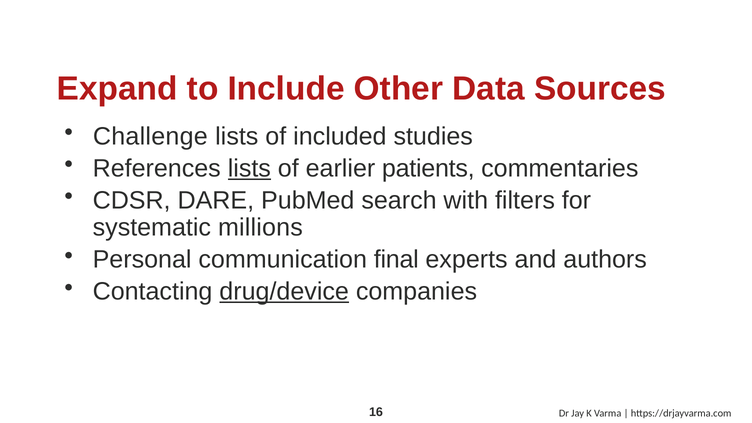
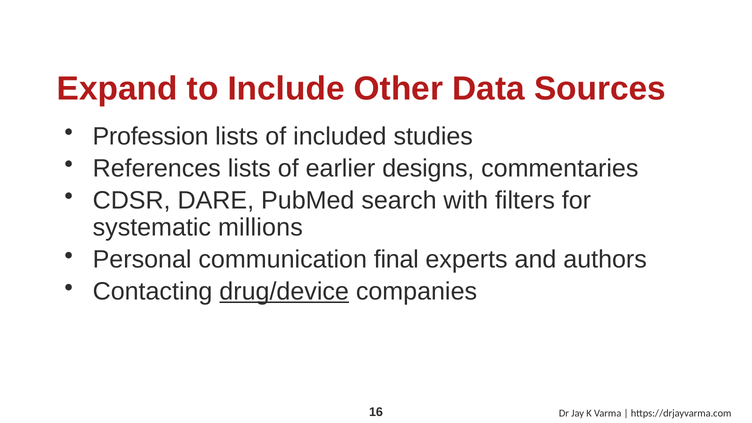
Challenge: Challenge -> Profession (151, 136)
lists underline: present -> none (249, 168)
patients: patients -> designs (428, 168)
